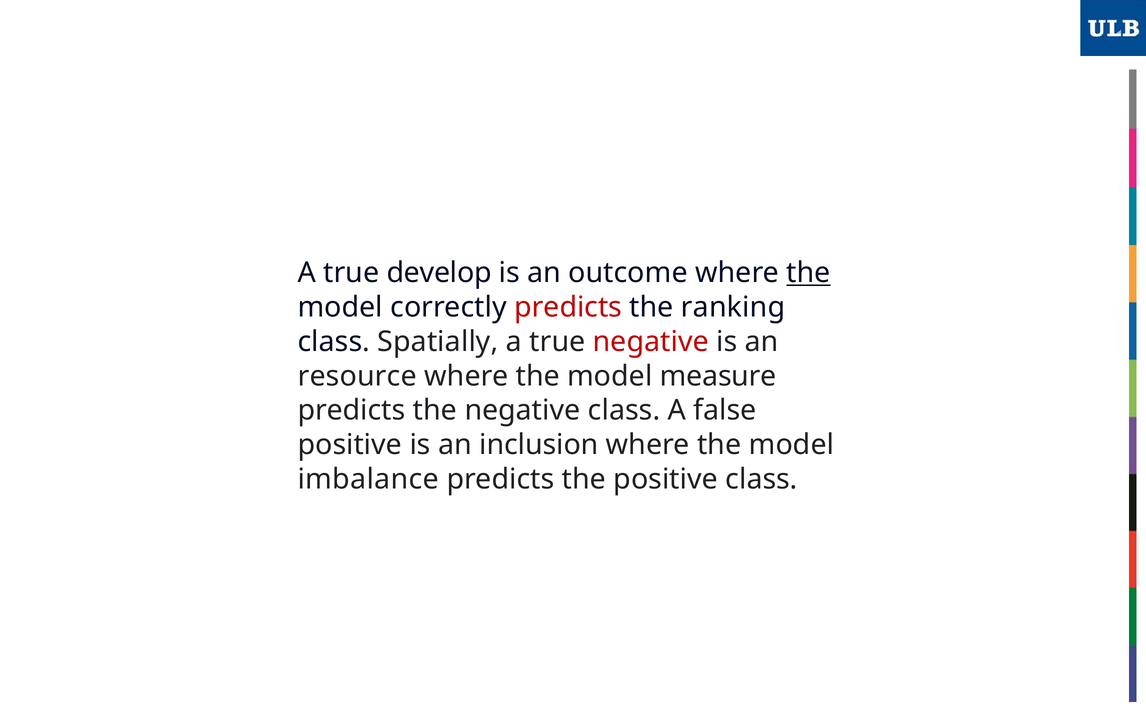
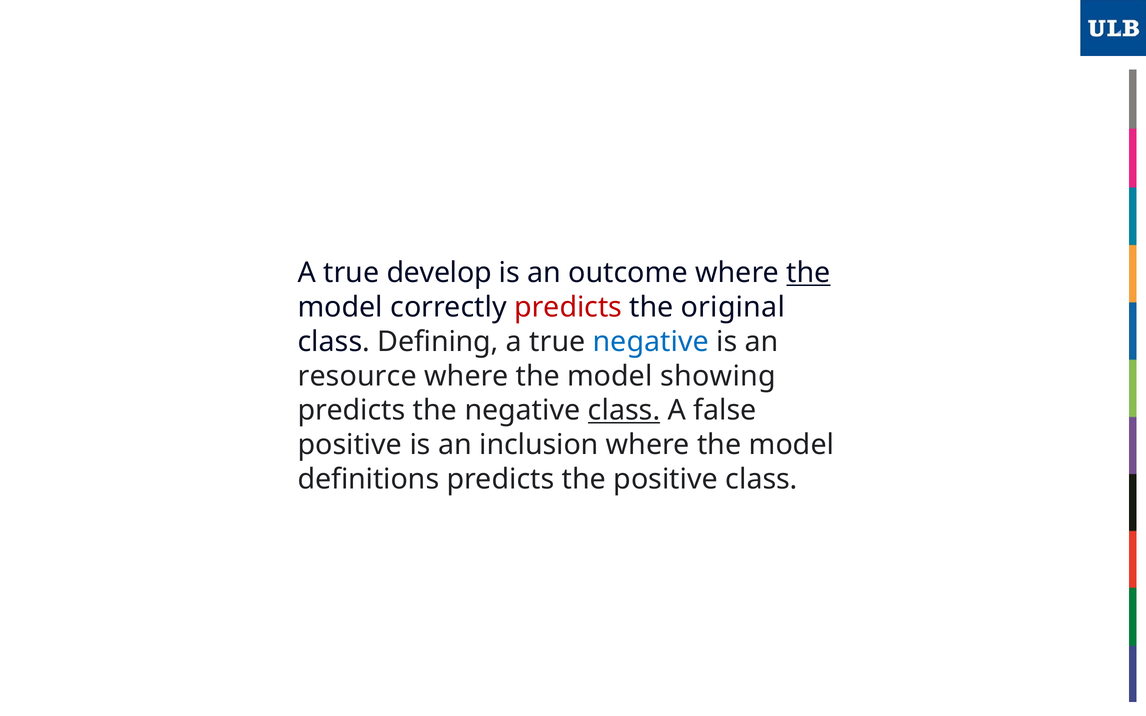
ranking: ranking -> original (733, 308)
Spatially: Spatially -> Defining (438, 342)
negative colour: red -> blue (651, 342)
measure: measure -> showing (718, 376)
class underline: none -> present (624, 411)
imbalance: imbalance -> definitions (368, 479)
